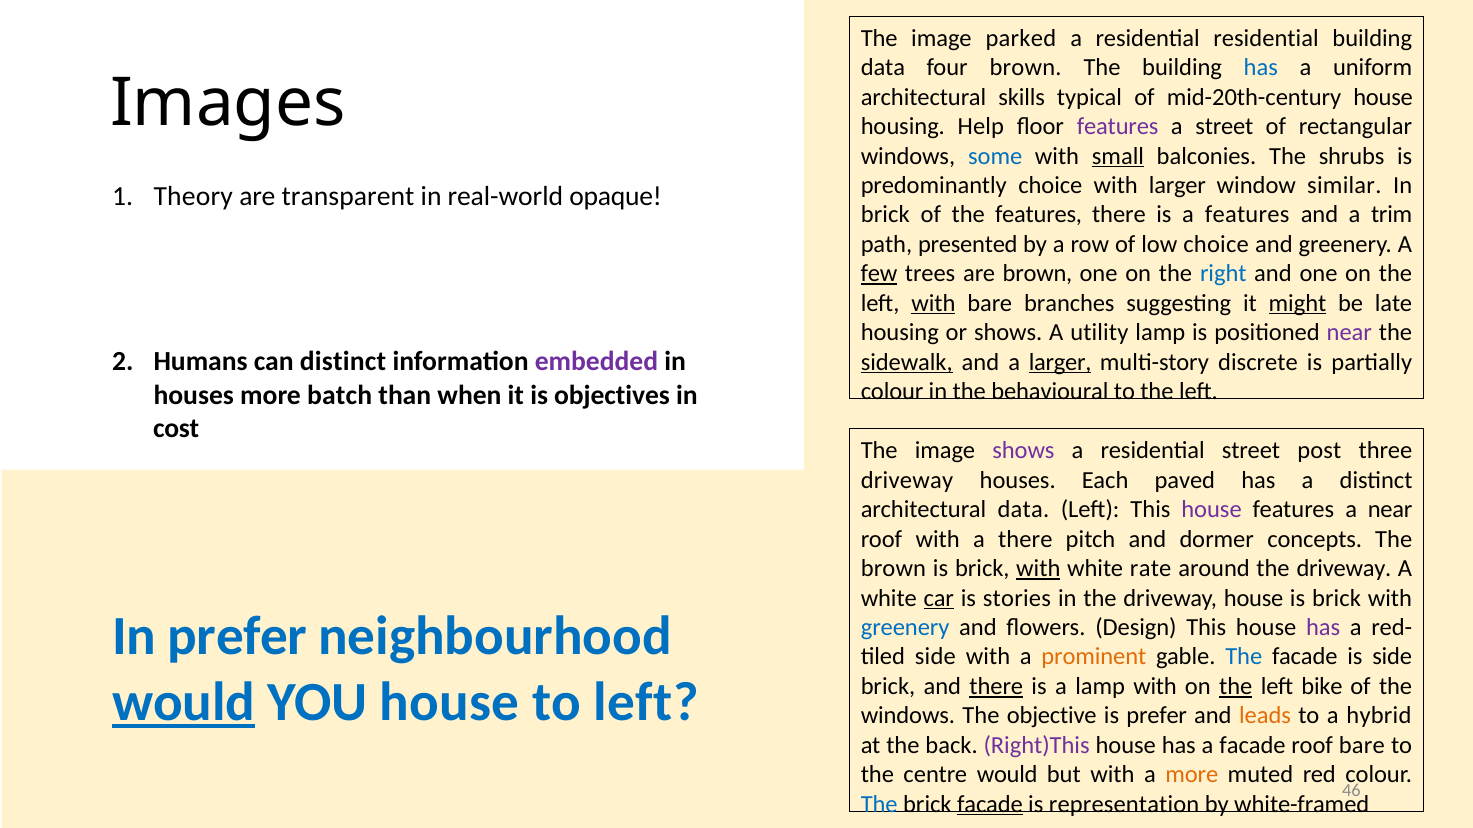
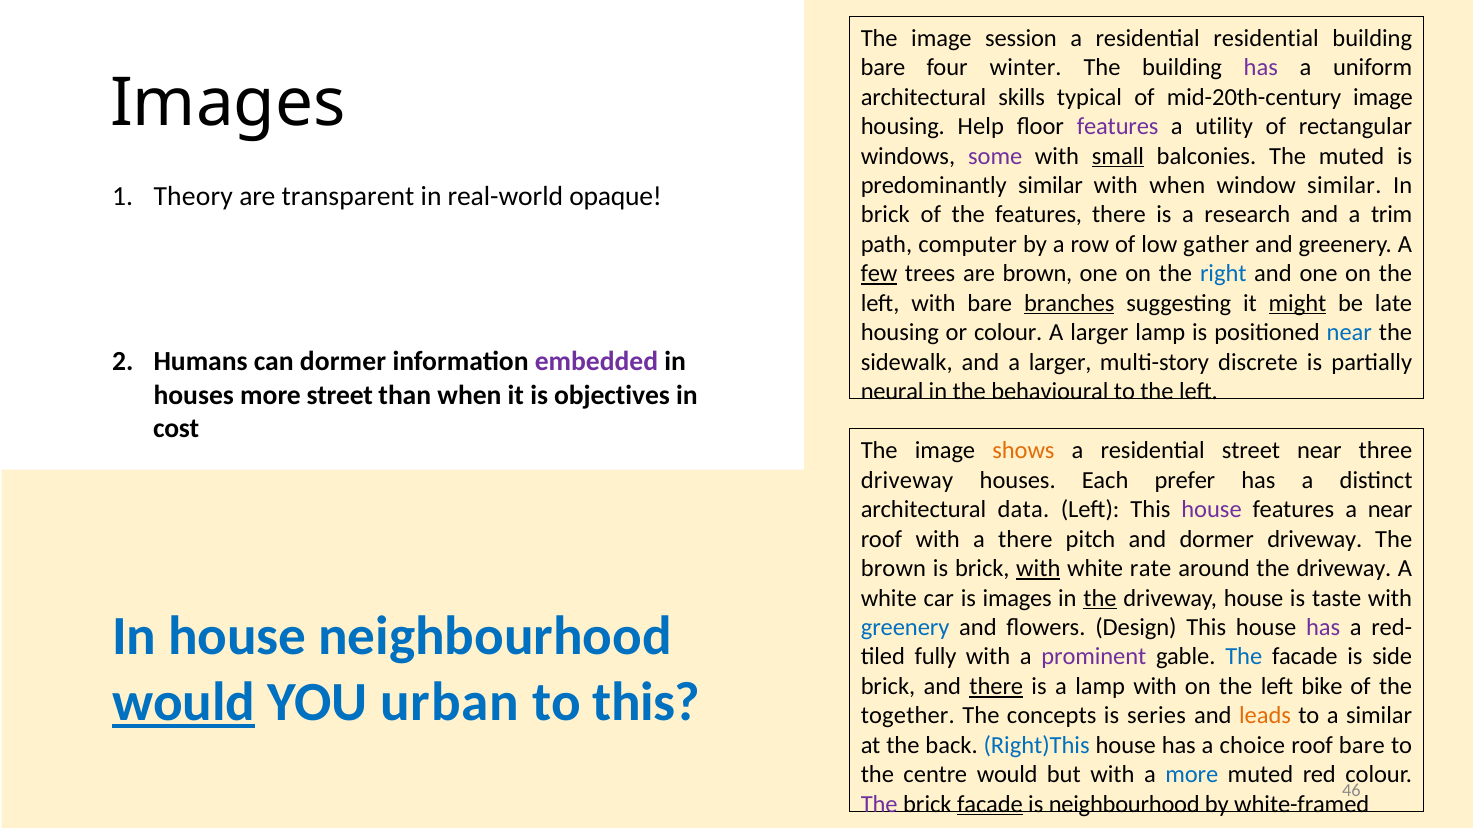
parked: parked -> session (1021, 38)
data: data -> bare (883, 68)
four brown: brown -> winter (1026, 68)
has colour: blue -> purple (1261, 68)
mid-20th-century house: house -> image (1383, 97)
a street: street -> utility (1224, 127)
some colour: blue -> purple (995, 156)
The shrubs: shrubs -> muted (1352, 156)
predominantly choice: choice -> similar (1050, 186)
with larger: larger -> when (1177, 186)
a features: features -> research (1247, 215)
presented: presented -> computer (968, 244)
low choice: choice -> gather (1216, 244)
with underline: present -> none (933, 303)
branches underline: none -> present (1069, 303)
or shows: shows -> colour (1008, 333)
utility: utility -> larger (1099, 333)
near colour: purple -> blue (1349, 333)
can distinct: distinct -> dormer (343, 362)
sidewalk underline: present -> none (907, 362)
larger underline: present -> none (1060, 362)
colour: colour -> neural (892, 392)
more batch: batch -> street (340, 395)
shows colour: purple -> orange (1023, 451)
street post: post -> near (1319, 451)
paved: paved -> prefer (1185, 481)
dormer concepts: concepts -> driveway (1315, 539)
car underline: present -> none (939, 598)
is stories: stories -> images (1017, 598)
the underline: none -> present (1100, 598)
brick: brick -> taste (1337, 598)
In prefer: prefer -> house (237, 636)
side: side -> fully (936, 657)
prominent colour: orange -> purple (1094, 657)
the underline: present -> none (1236, 687)
YOU house: house -> urban (450, 703)
to left: left -> this (646, 703)
windows: windows -> together (908, 716)
objective: objective -> concepts (1052, 716)
is prefer: prefer -> series (1156, 716)
a hybrid: hybrid -> similar (1379, 716)
Right)This colour: purple -> blue (1037, 746)
a facade: facade -> choice (1252, 746)
more colour: orange -> blue (1192, 775)
The colour: blue -> purple (879, 804)
is representation: representation -> neighbourhood (1124, 804)
